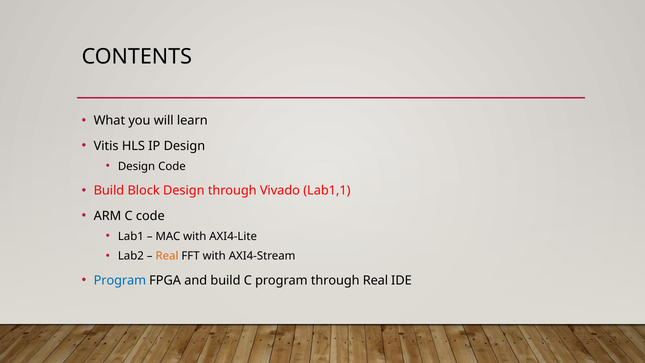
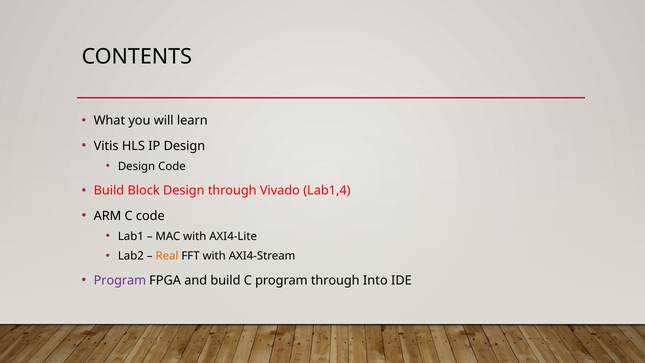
Lab1,1: Lab1,1 -> Lab1,4 (327, 191)
Program colour: blue -> purple (120, 280)
through Real: Real -> Into (375, 280)
